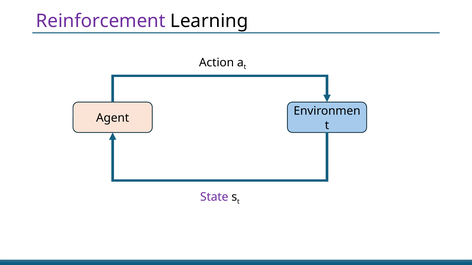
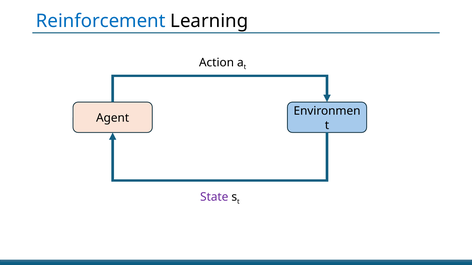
Reinforcement colour: purple -> blue (101, 21)
